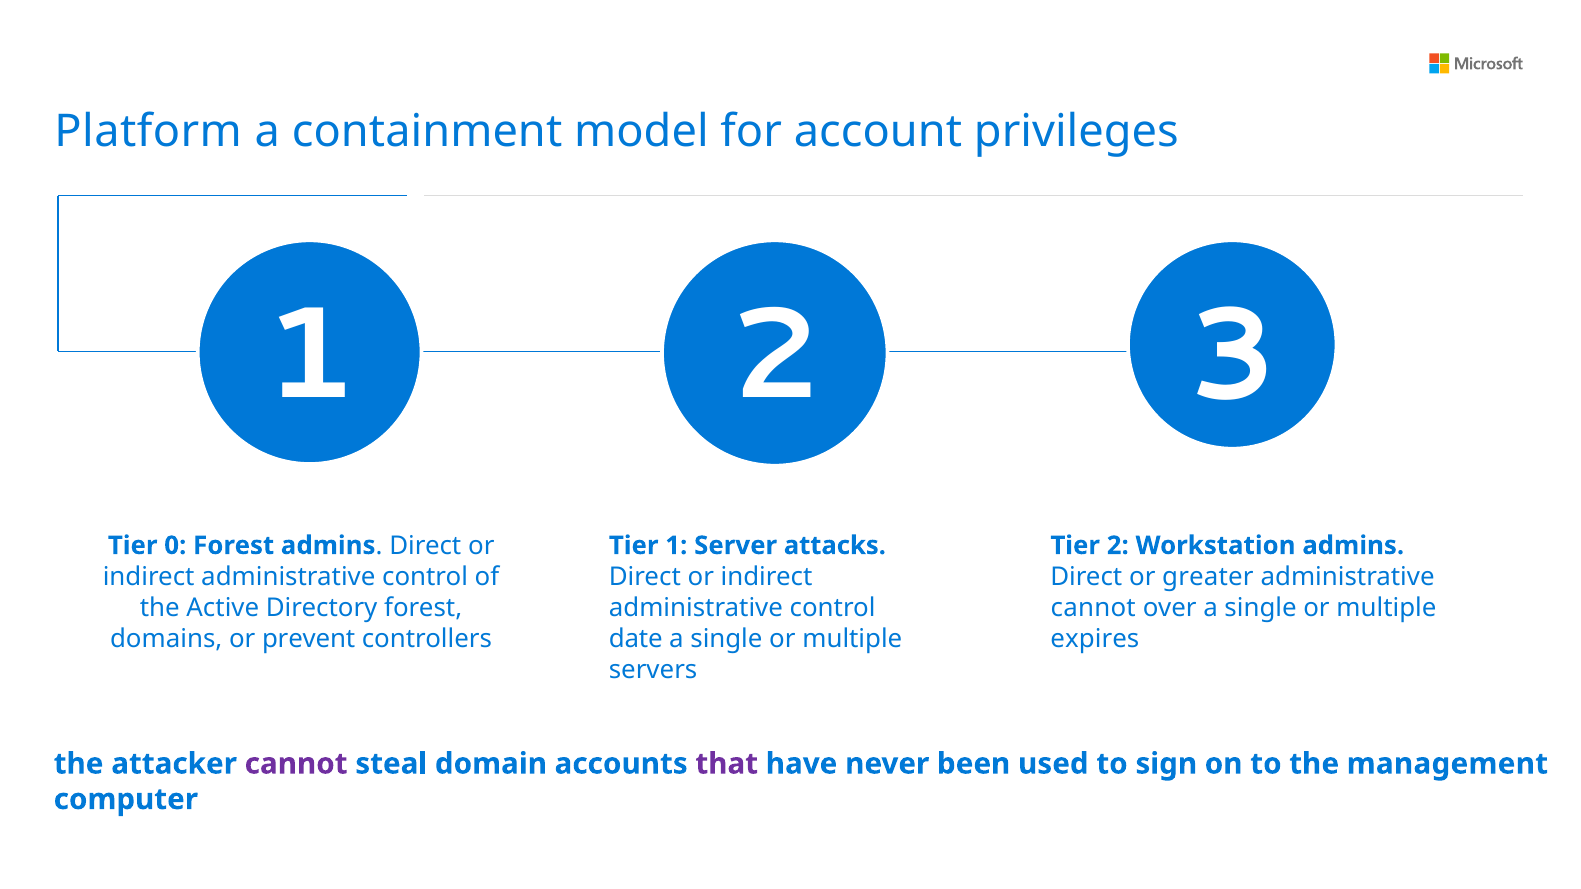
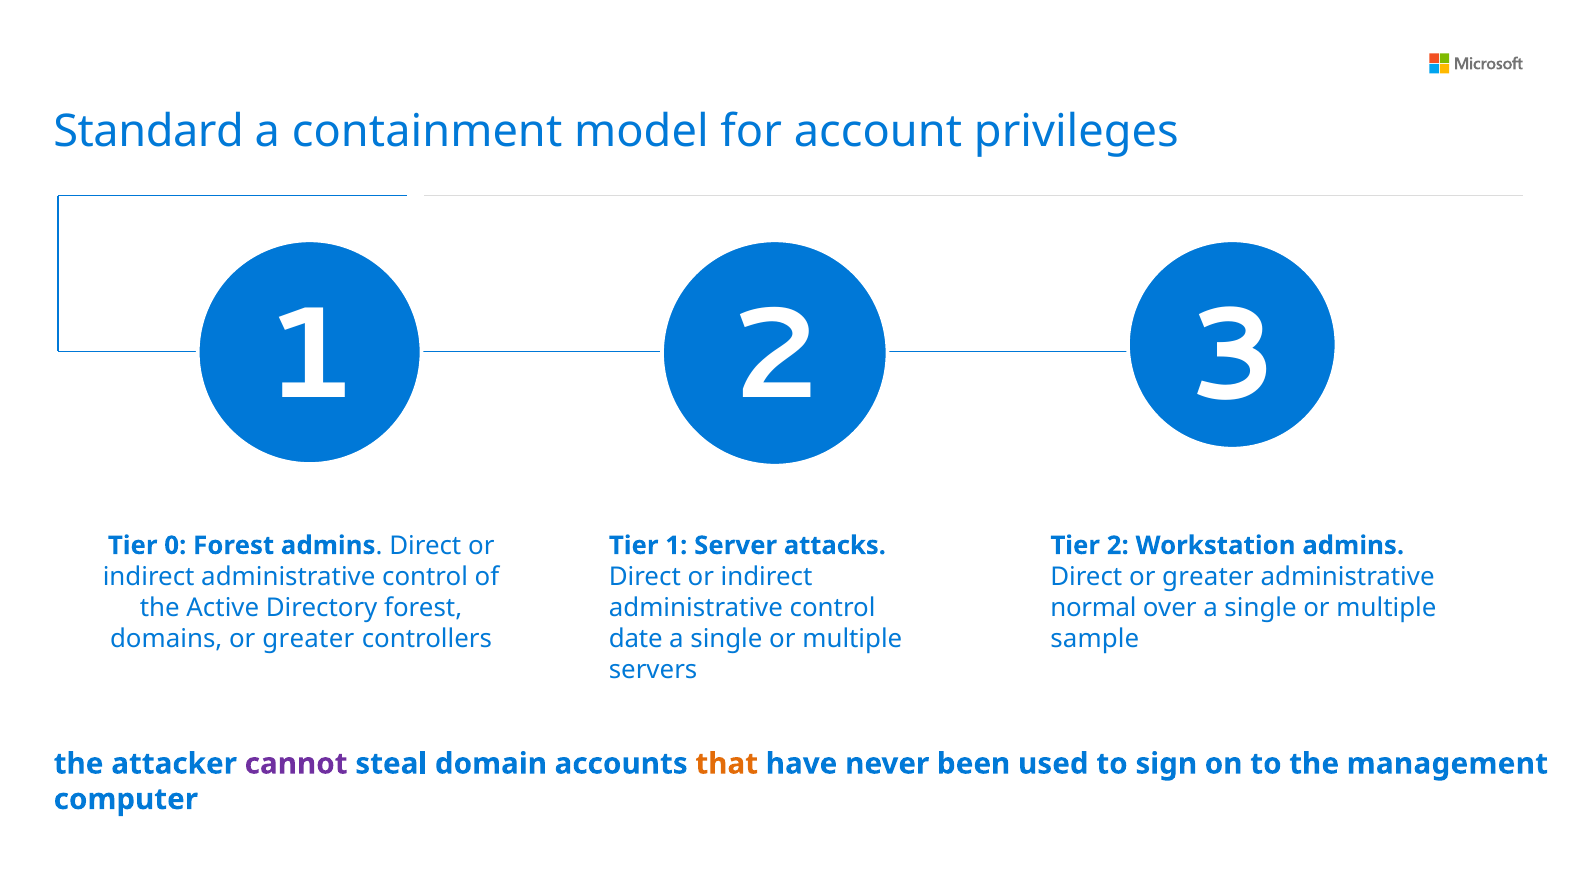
Platform: Platform -> Standard (149, 132)
cannot: cannot -> normal (1093, 608)
domains or prevent: prevent -> greater (308, 639)
expires: expires -> sample (1095, 639)
that colour: purple -> orange (727, 764)
